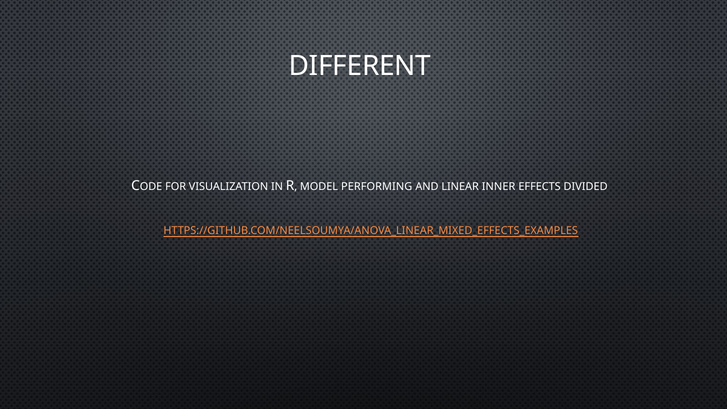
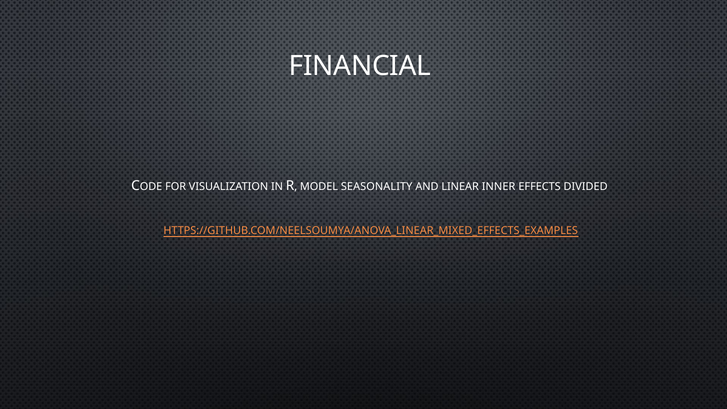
DIFFERENT: DIFFERENT -> FINANCIAL (360, 66)
PERFORMING: PERFORMING -> SEASONALITY (377, 187)
